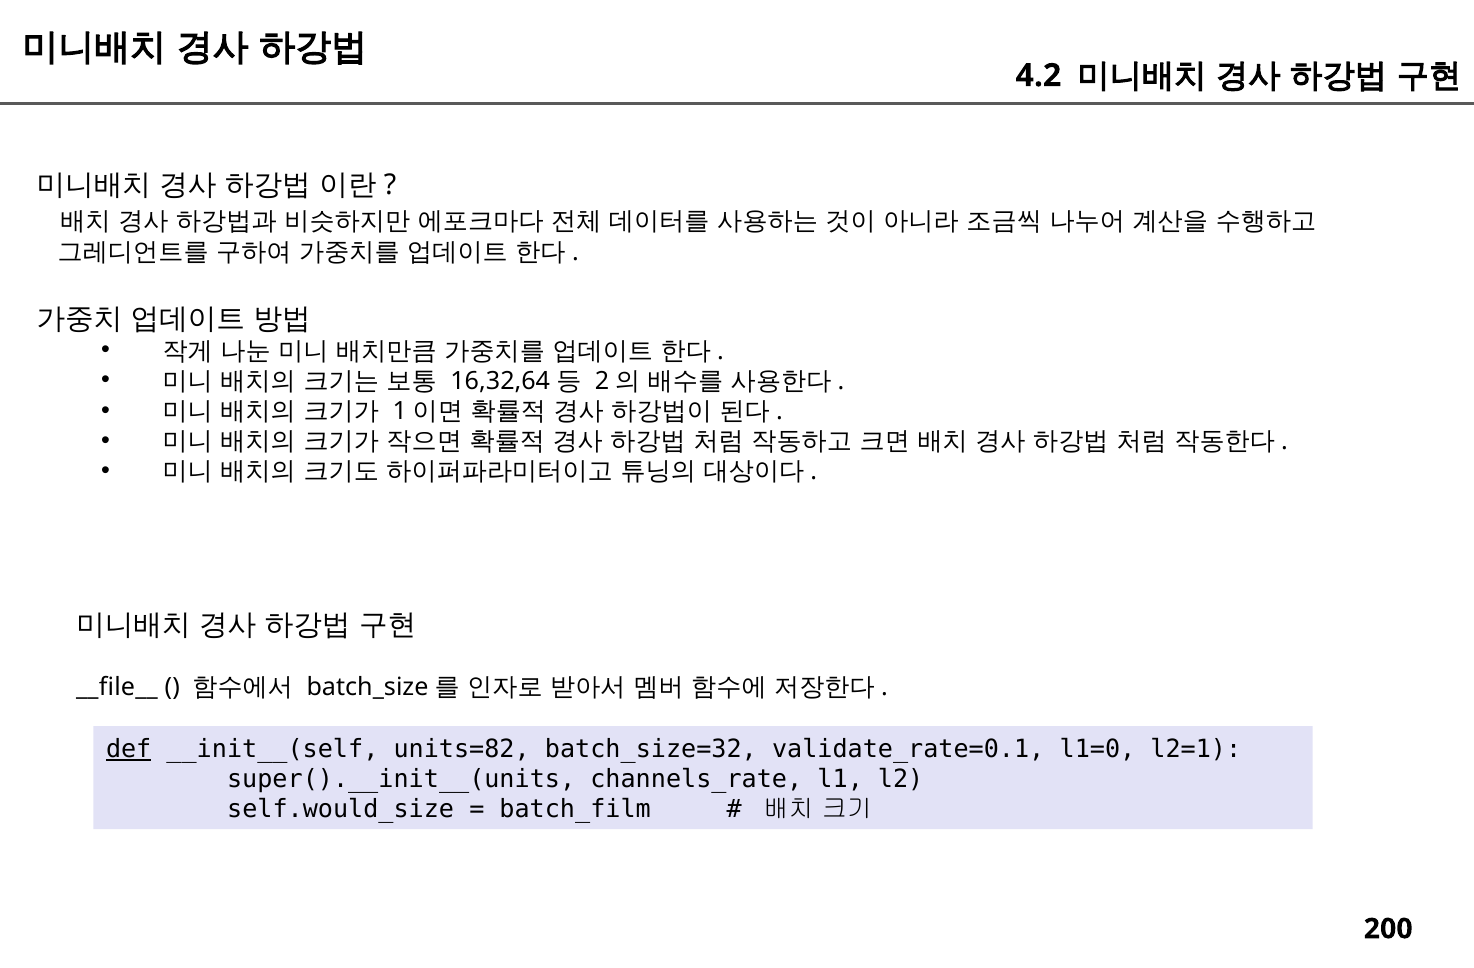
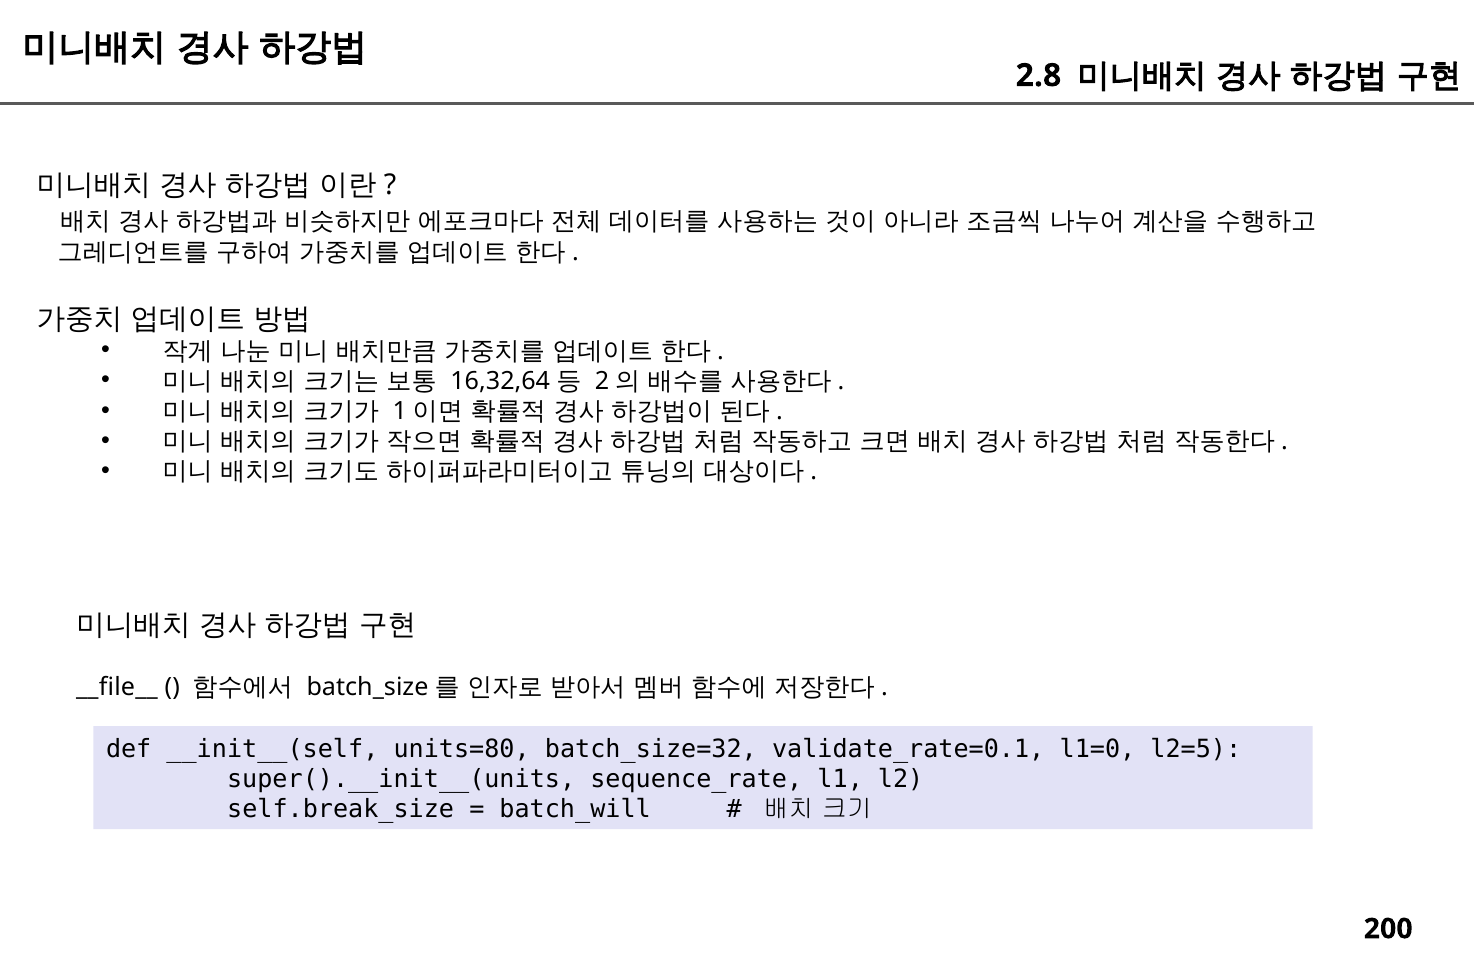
4.2: 4.2 -> 2.8 (1038, 76)
def underline: present -> none (129, 749)
units=82: units=82 -> units=80 (462, 749)
l2=1: l2=1 -> l2=5 (1196, 749)
channels_rate: channels_rate -> sequence_rate (696, 780)
self.would_size: self.would_size -> self.break_size (341, 810)
batch_film: batch_film -> batch_will (575, 810)
